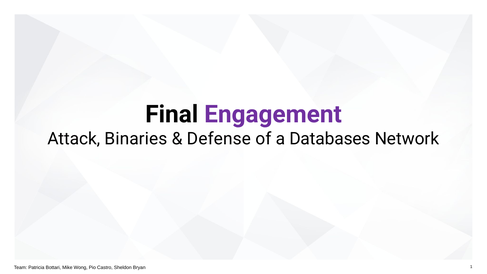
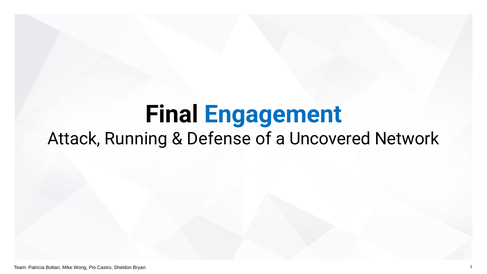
Engagement colour: purple -> blue (273, 114)
Binaries: Binaries -> Running (136, 139)
Databases: Databases -> Uncovered (330, 139)
